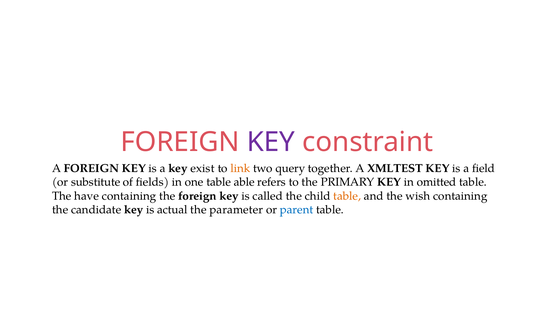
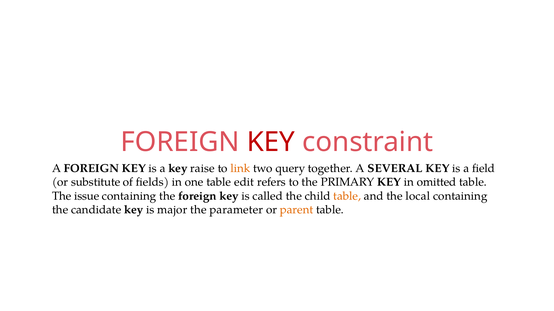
KEY colour: purple -> red (271, 142)
exist: exist -> raise (202, 169)
XMLTEST: XMLTEST -> SEVERAL (395, 169)
able: able -> edit (244, 182)
have: have -> issue (87, 196)
wish: wish -> local (418, 196)
actual: actual -> major (172, 210)
parent colour: blue -> orange (297, 210)
